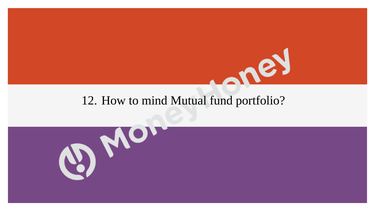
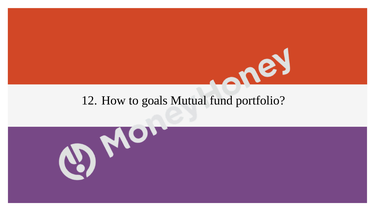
mind: mind -> goals (155, 100)
